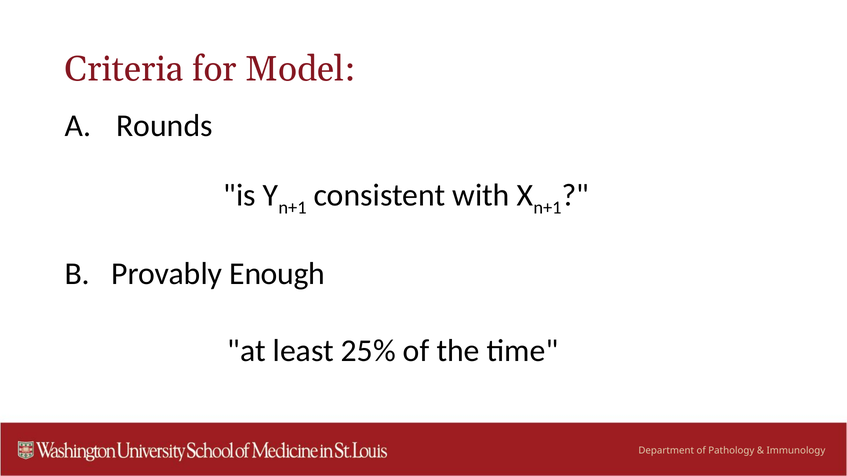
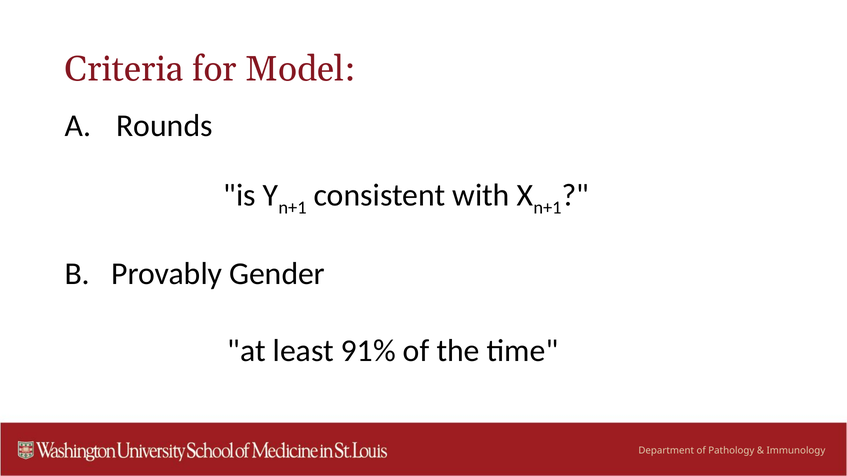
Enough: Enough -> Gender (277, 274)
25%: 25% -> 91% (368, 351)
